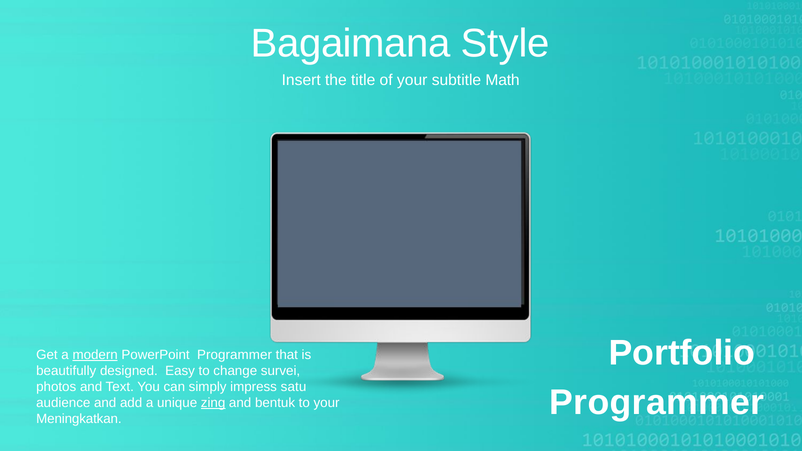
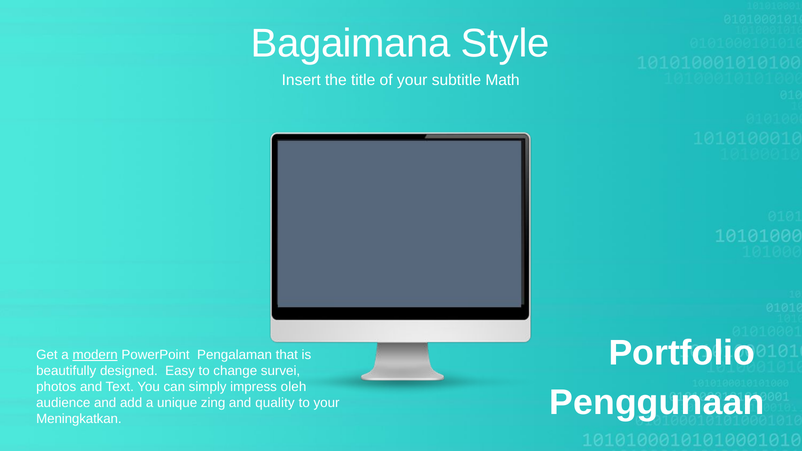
PowerPoint Programmer: Programmer -> Pengalaman (235, 355)
satu: satu -> oleh (294, 387)
Programmer: Programmer -> Penggunaan (657, 403)
zing underline: present -> none (213, 403)
bentuk: bentuk -> quality (275, 403)
